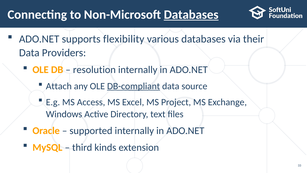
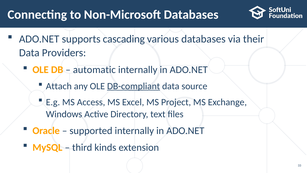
Databases underline: present -> none (191, 15)
flexibility: flexibility -> cascading (124, 39)
resolution: resolution -> automatic (94, 70)
